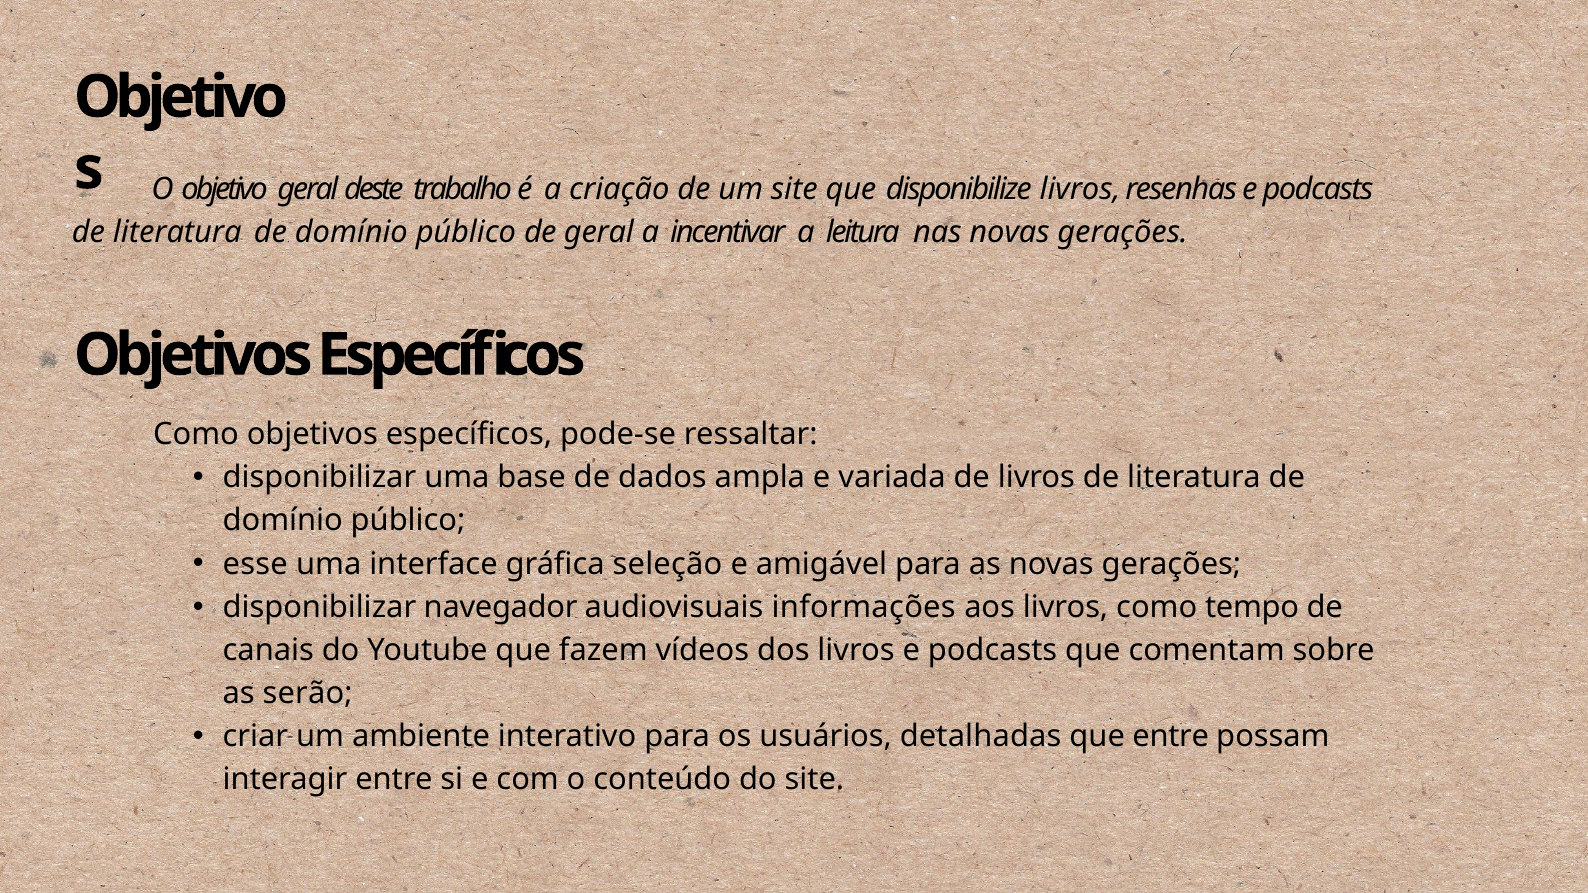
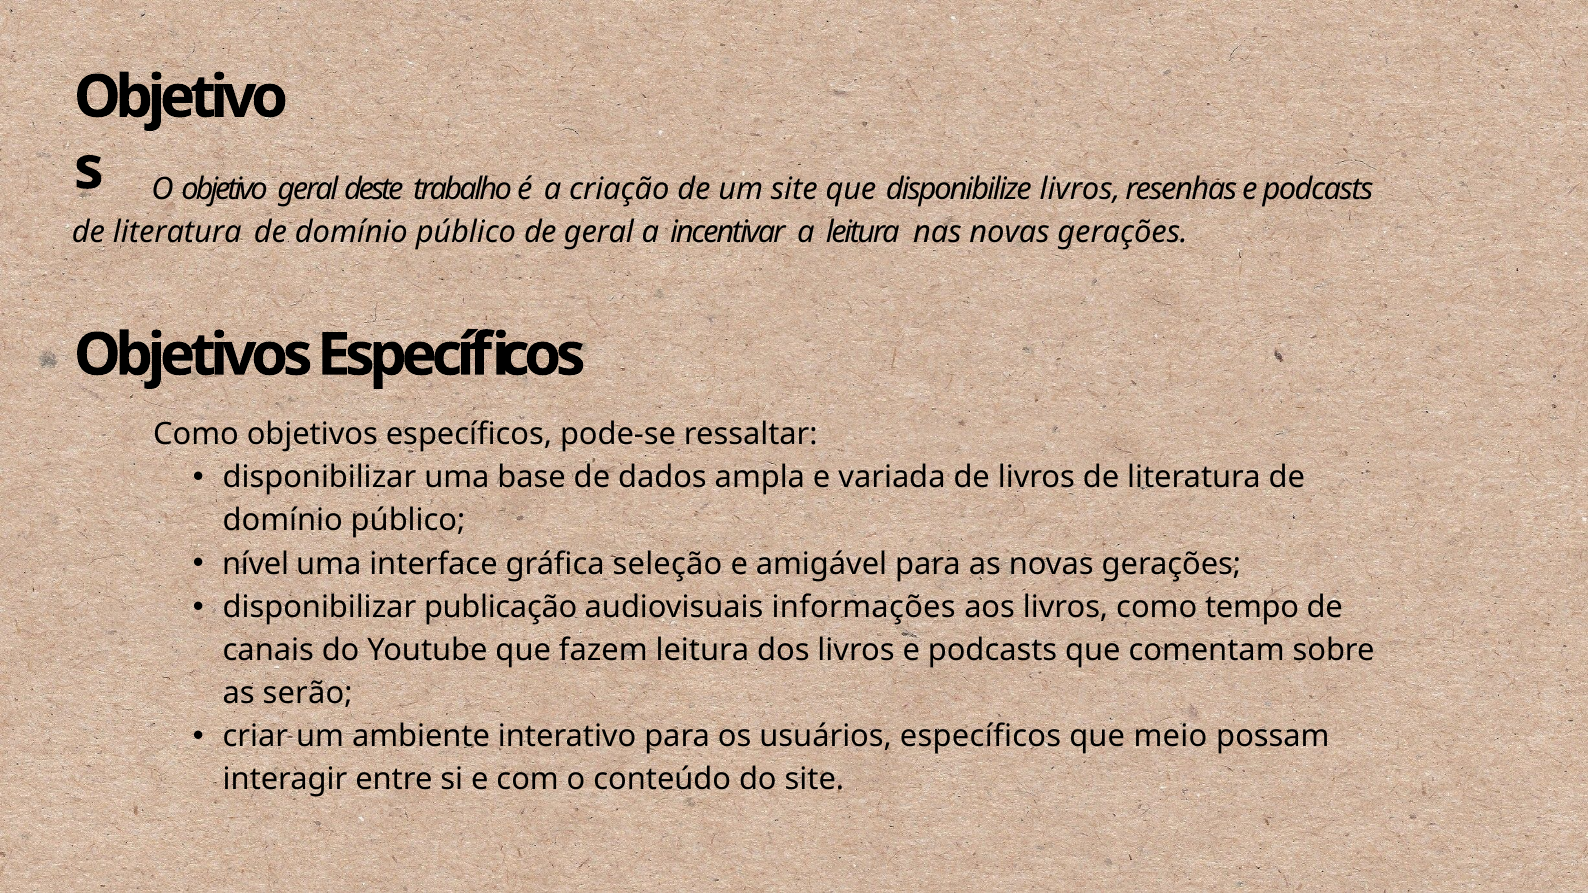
esse: esse -> nível (256, 564)
navegador: navegador -> publicação (501, 608)
fazem vídeos: vídeos -> leitura (702, 651)
usuários detalhadas: detalhadas -> específicos (981, 737)
que entre: entre -> meio (1170, 737)
